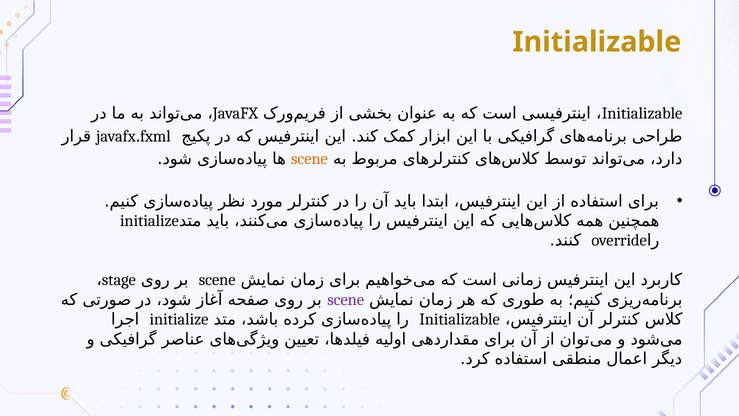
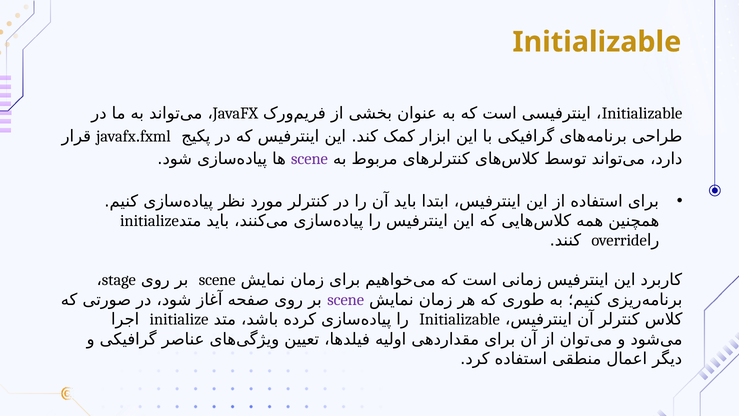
scene colour: orange -> purple (309, 159)
